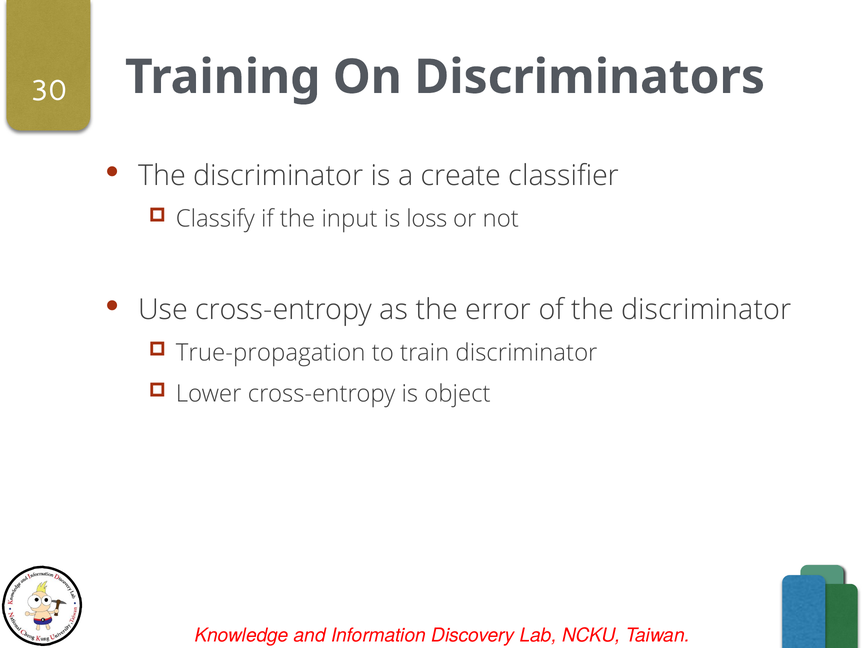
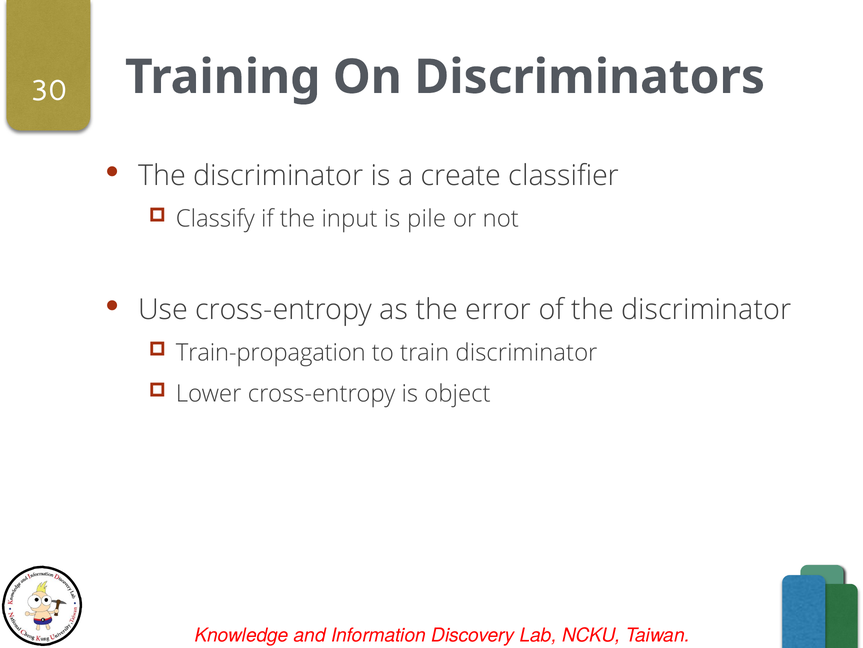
loss: loss -> pile (427, 219)
True-propagation: True-propagation -> Train-propagation (271, 353)
